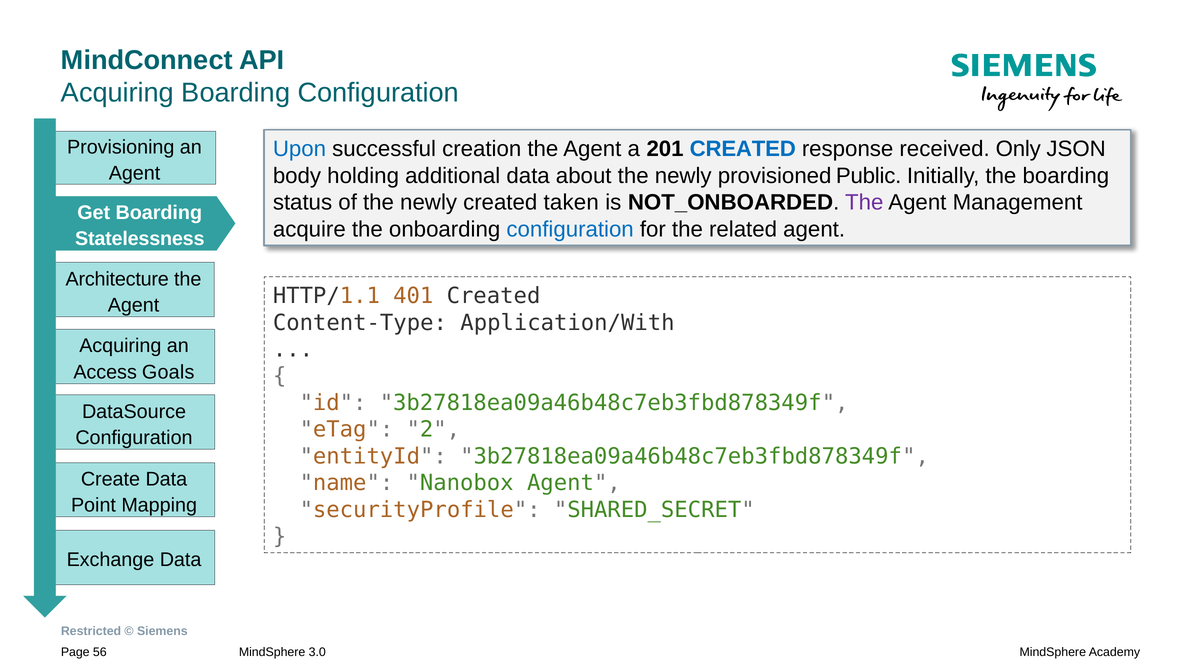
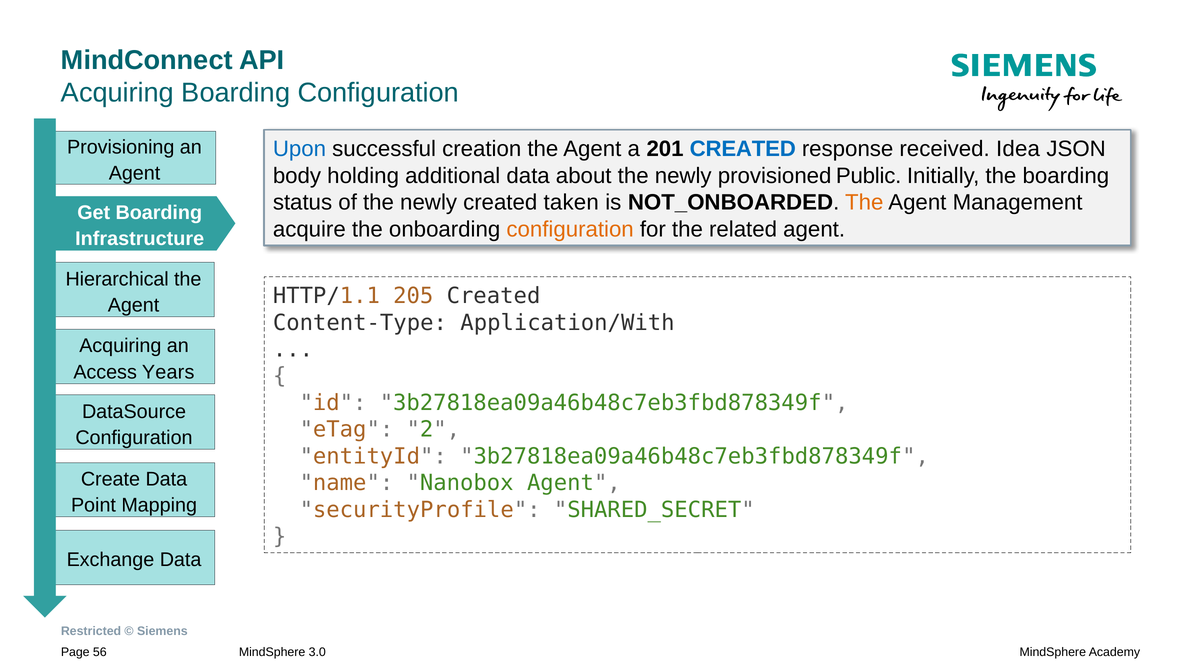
Only: Only -> Idea (1018, 149)
The colour: purple -> orange (864, 202)
configuration colour: blue -> orange (570, 229)
Statelessness: Statelessness -> Infrastructure (140, 239)
Architecture: Architecture -> Hierarchical (117, 279)
401: 401 -> 205 (413, 296)
Goals: Goals -> Years (168, 372)
